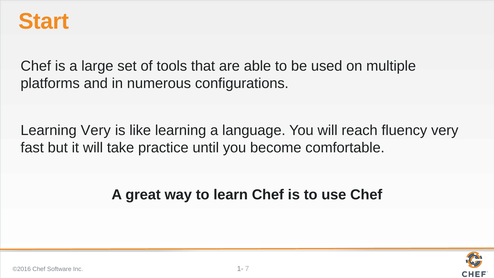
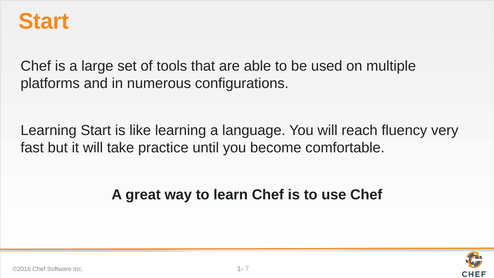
Learning Very: Very -> Start (96, 130)
